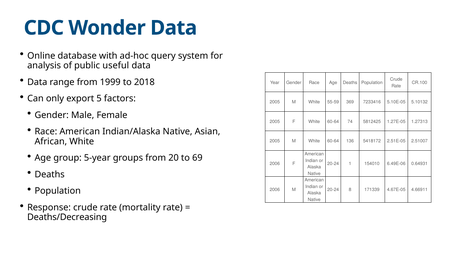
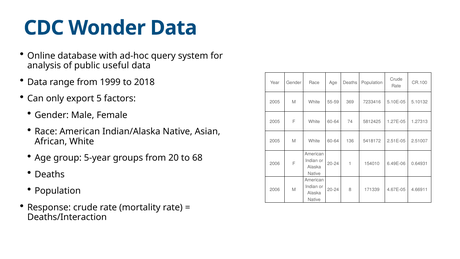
69: 69 -> 68 (197, 158)
Deaths/Decreasing: Deaths/Decreasing -> Deaths/Interaction (67, 217)
